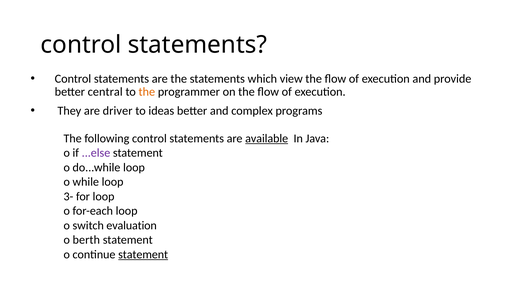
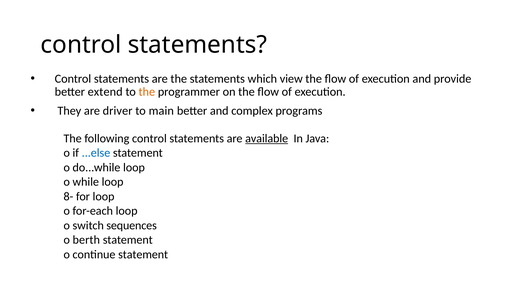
central: central -> extend (105, 92)
ideas: ideas -> main (161, 110)
...else colour: purple -> blue (96, 153)
3-: 3- -> 8- (68, 196)
evaluation: evaluation -> sequences (132, 225)
statement underline: present -> none (143, 254)
